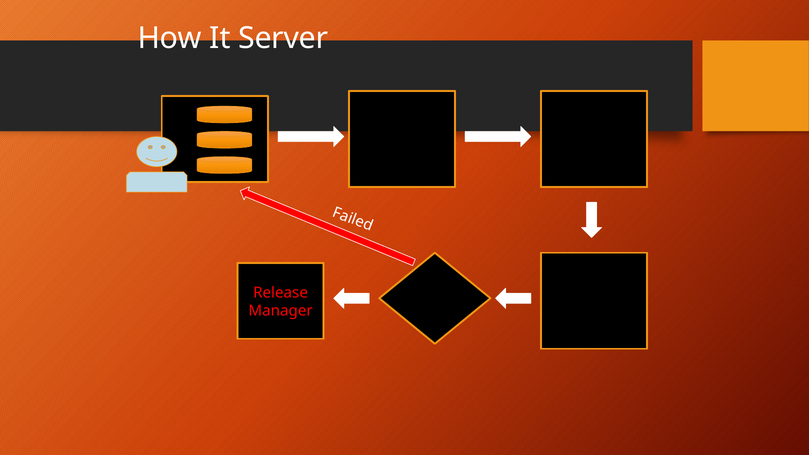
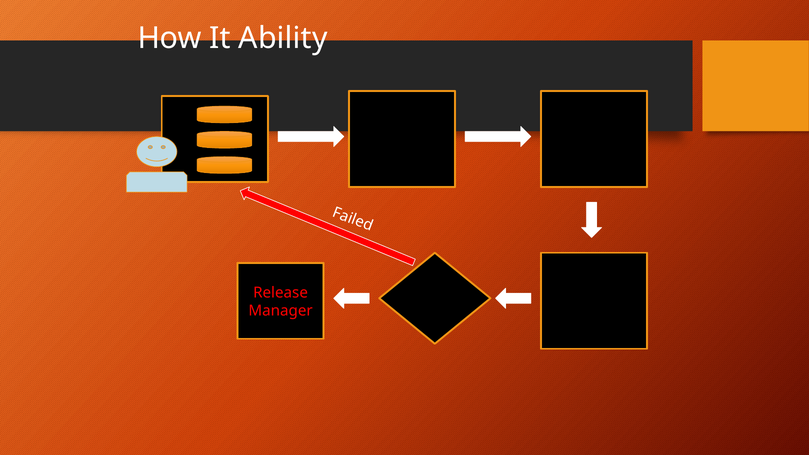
It Server: Server -> Ability (283, 38)
